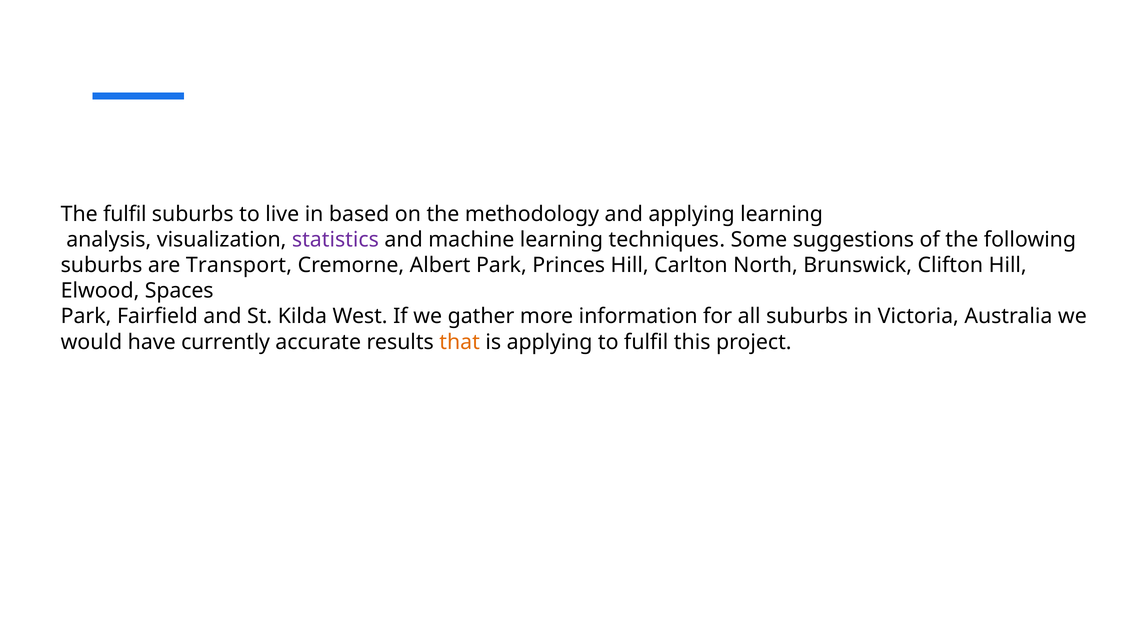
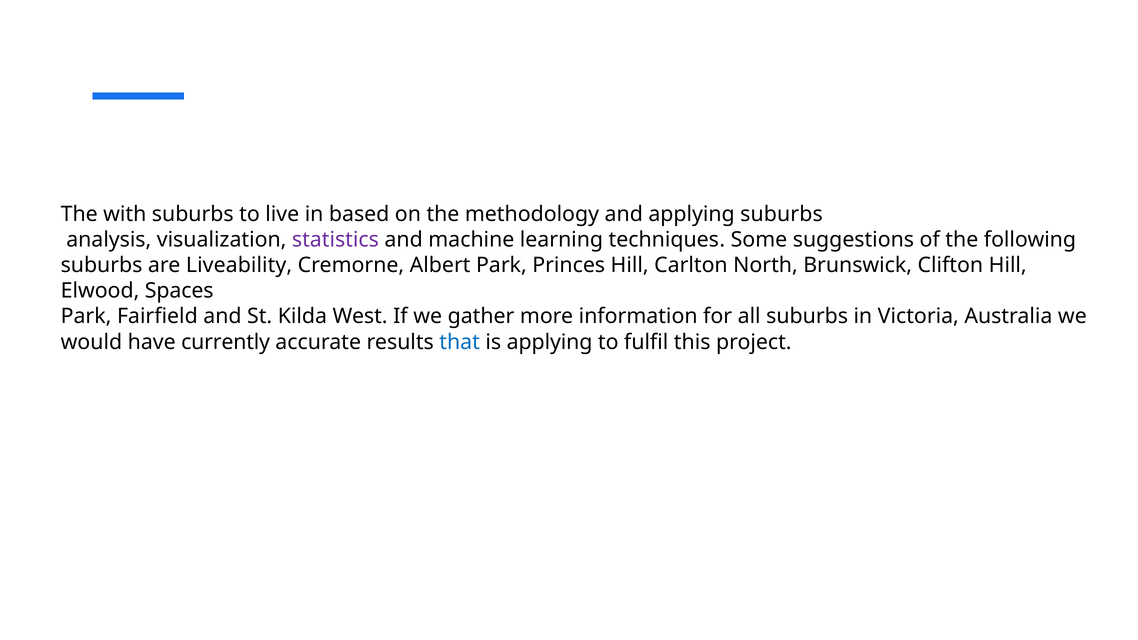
The fulfil: fulfil -> with (125, 214)
applying learning: learning -> suburbs (781, 214)
Transport: Transport -> Liveability (239, 265)
that colour: orange -> blue (460, 342)
